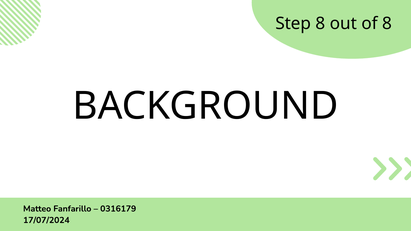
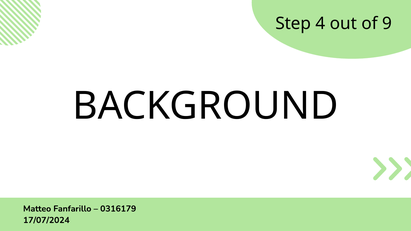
Step 8: 8 -> 4 (320, 23)
of 8: 8 -> 9 (387, 23)
